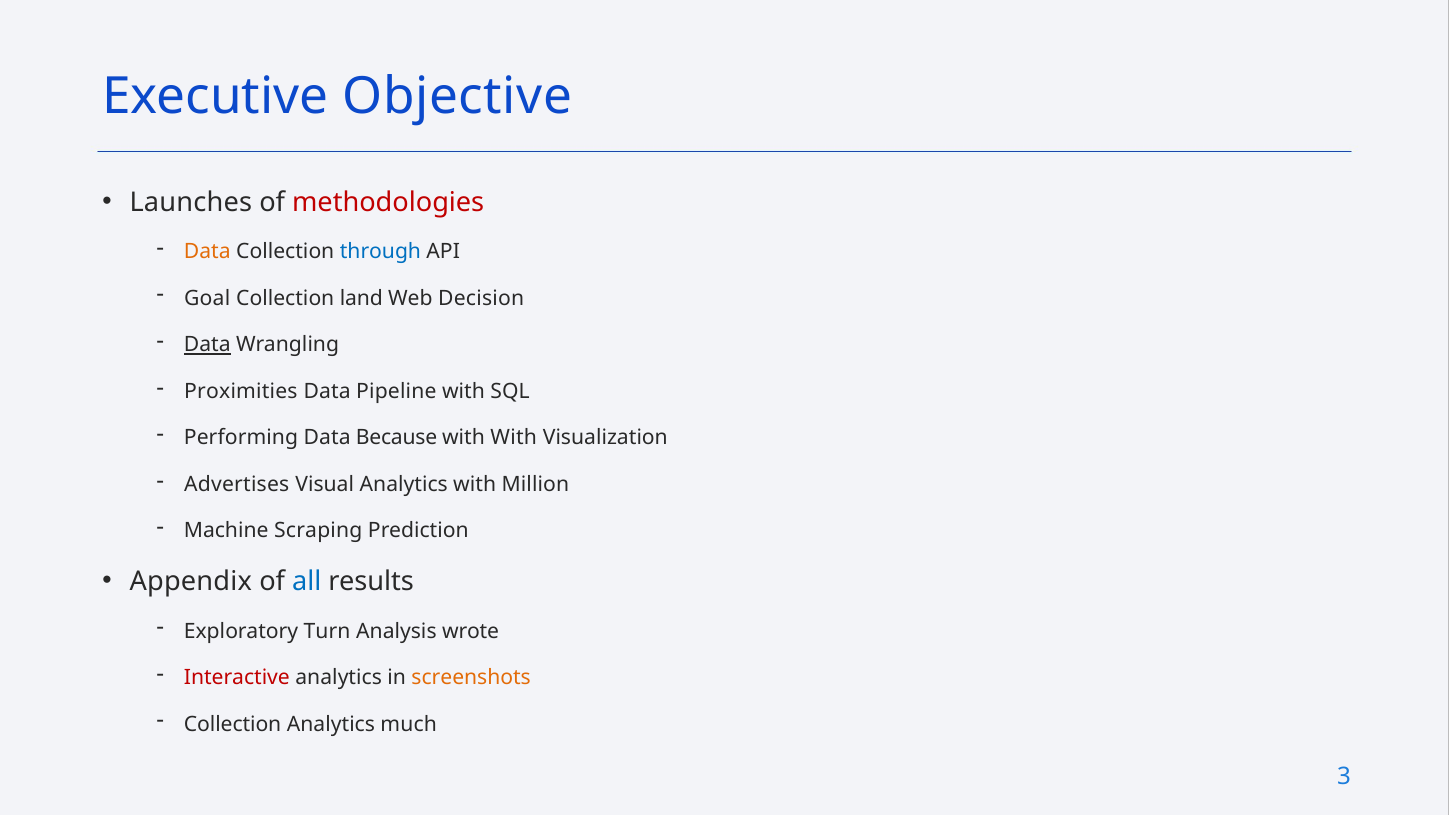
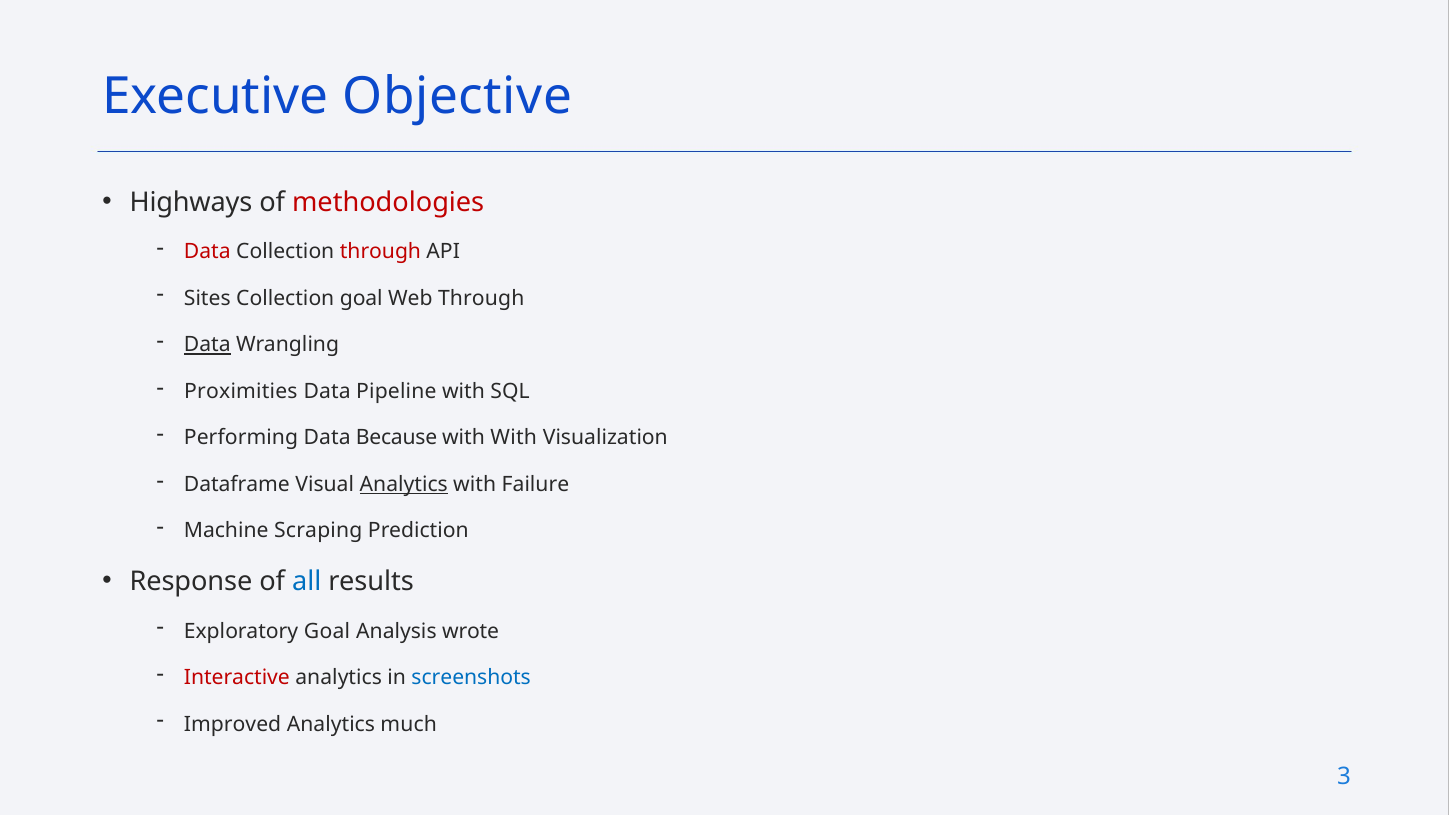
Launches: Launches -> Highways (191, 202)
Data colour: orange -> red (207, 252)
through colour: blue -> red (380, 252)
Goal: Goal -> Sites (207, 298)
Collection land: land -> goal (361, 298)
Web Decision: Decision -> Through (481, 298)
Advertises: Advertises -> Dataframe (237, 484)
Analytics underline: none -> present (404, 484)
Million: Million -> Failure (535, 484)
Appendix: Appendix -> Response (191, 581)
Exploratory Turn: Turn -> Goal (327, 631)
screenshots colour: orange -> blue (471, 678)
Collection: Collection -> Improved (233, 724)
